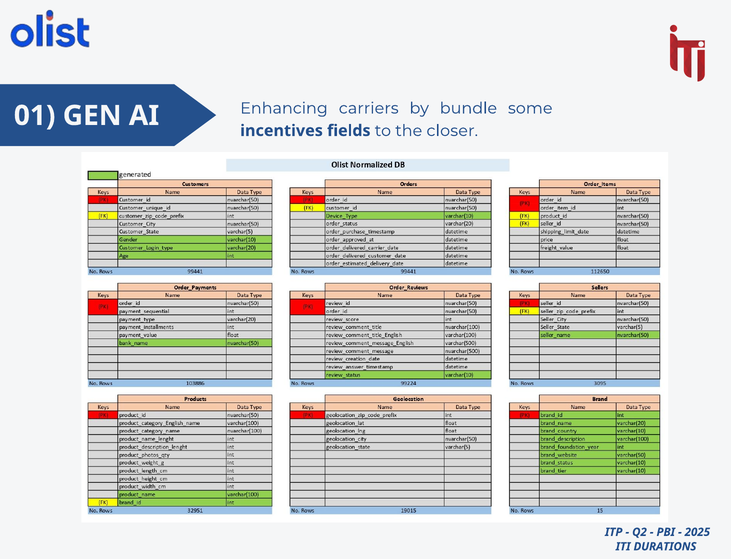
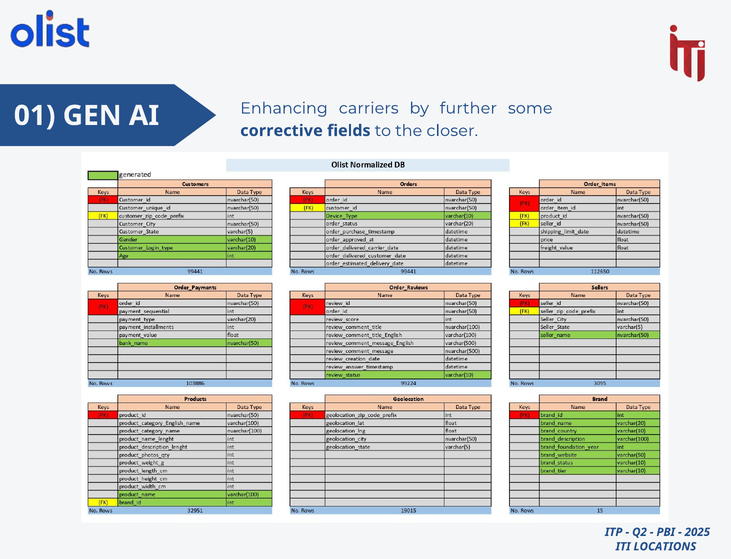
bundle: bundle -> further (468, 108)
incentives: incentives -> corrective (281, 131)
DURATIONS: DURATIONS -> LOCATIONS (665, 547)
